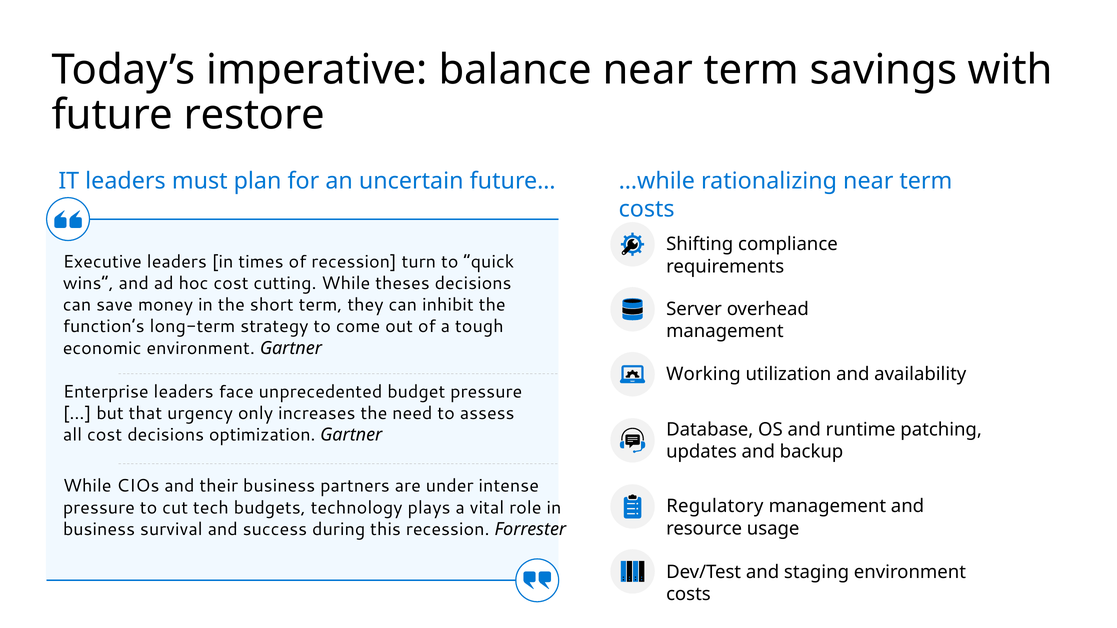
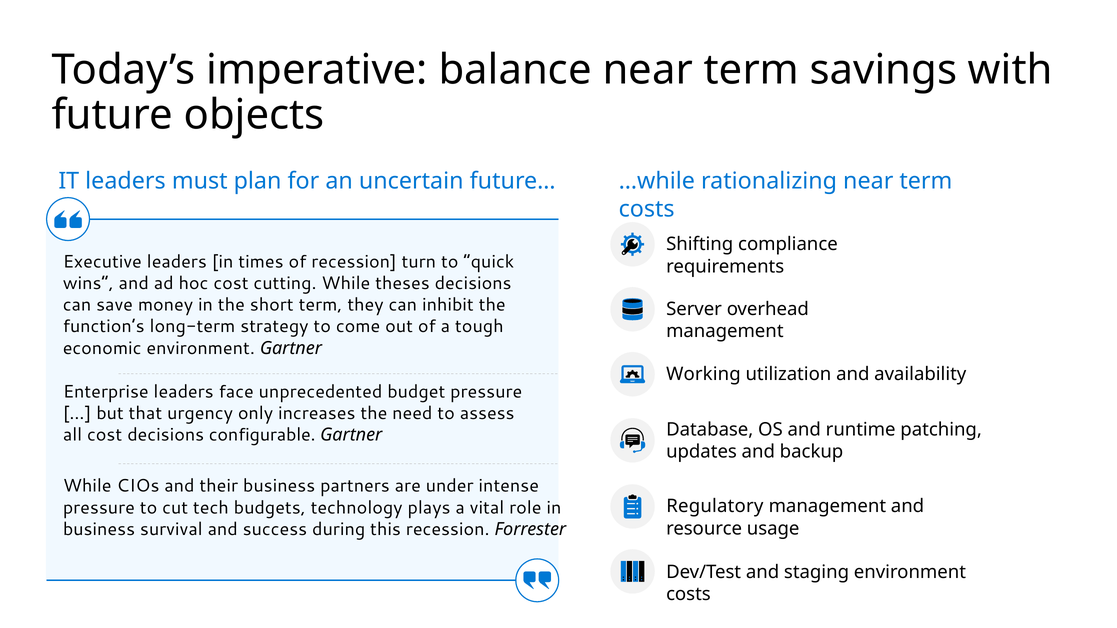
restore: restore -> objects (254, 115)
optimization: optimization -> configurable (262, 435)
